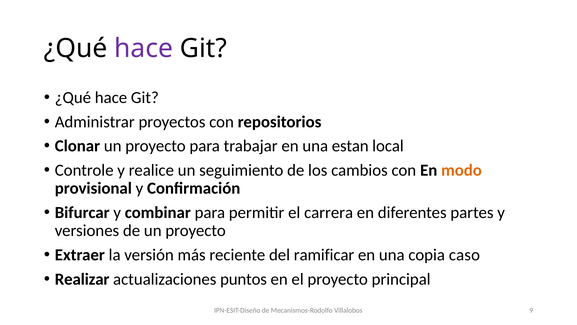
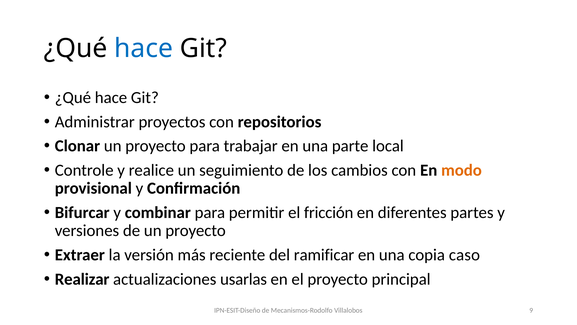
hace colour: purple -> blue (144, 48)
estan: estan -> parte (350, 146)
carrera: carrera -> fricción (329, 212)
puntos: puntos -> usarlas (244, 279)
